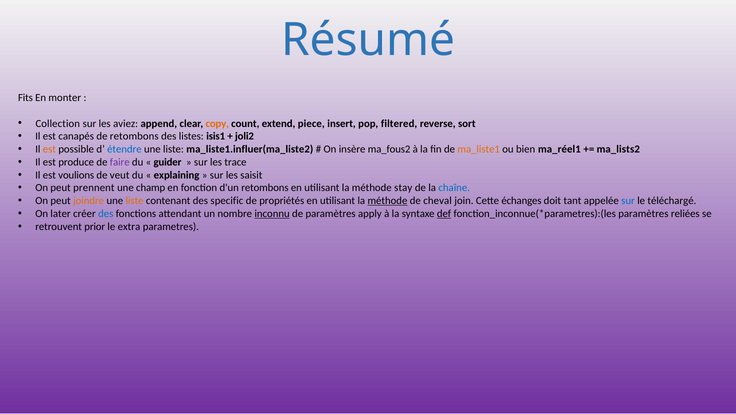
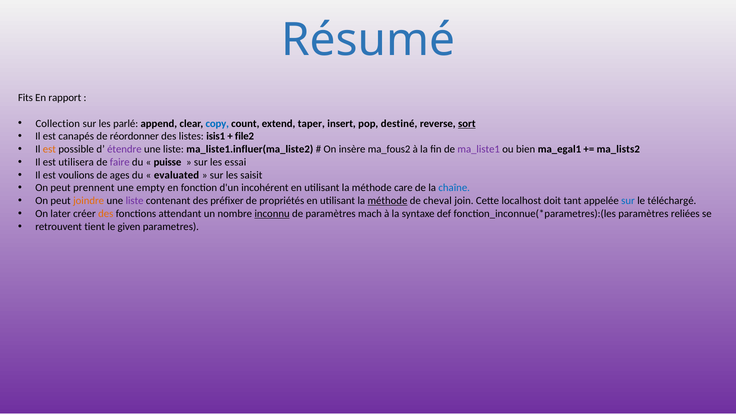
monter: monter -> rapport (65, 98)
aviez: aviez -> parlé (126, 123)
copy colour: orange -> blue (217, 123)
piece: piece -> taper (311, 123)
filtered: filtered -> destiné (399, 123)
sort underline: none -> present (467, 123)
de retombons: retombons -> réordonner (134, 136)
joli2: joli2 -> file2 (245, 136)
étendre colour: blue -> purple (124, 149)
ma_liste1 colour: orange -> purple (479, 149)
ma_réel1: ma_réel1 -> ma_egal1 (559, 149)
produce: produce -> utilisera (76, 162)
guider: guider -> puisse (168, 162)
trace: trace -> essai (235, 162)
veut: veut -> ages (120, 175)
explaining: explaining -> evaluated (177, 175)
champ: champ -> empty (151, 188)
d'un retombons: retombons -> incohérent (265, 188)
stay: stay -> care (403, 188)
liste colour: orange -> purple (135, 201)
specific: specific -> préfixer (227, 201)
échanges: échanges -> localhost (521, 201)
des colour: blue -> orange (106, 214)
apply: apply -> mach (370, 214)
def underline: present -> none (444, 214)
prior: prior -> tient (95, 227)
extra: extra -> given (129, 227)
